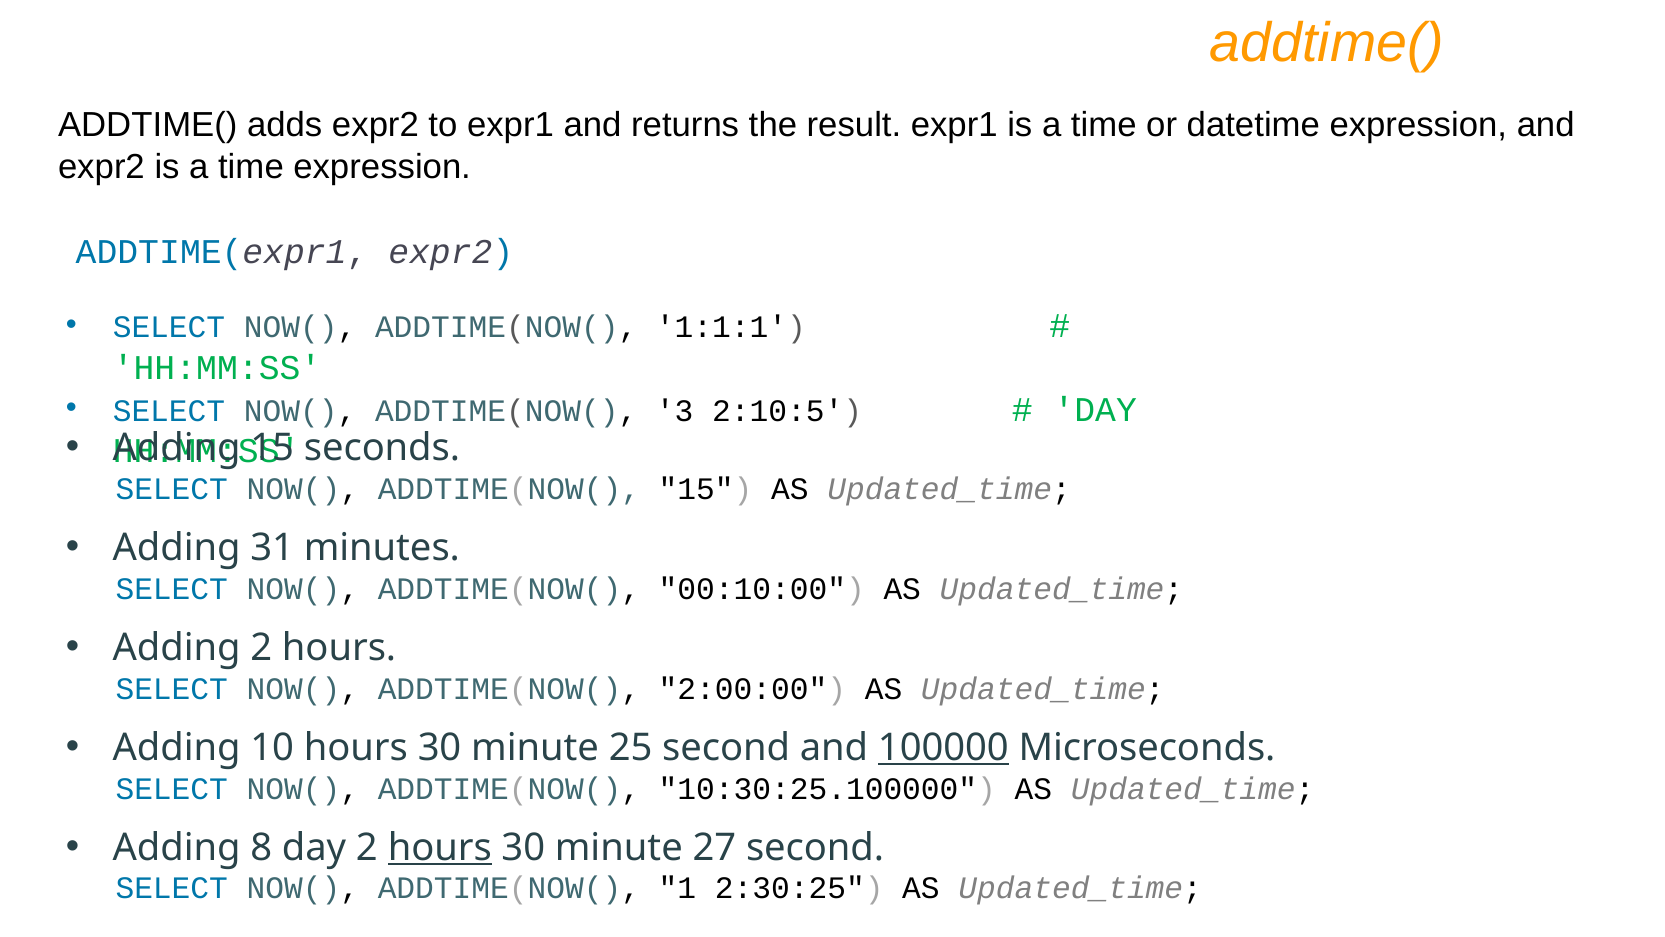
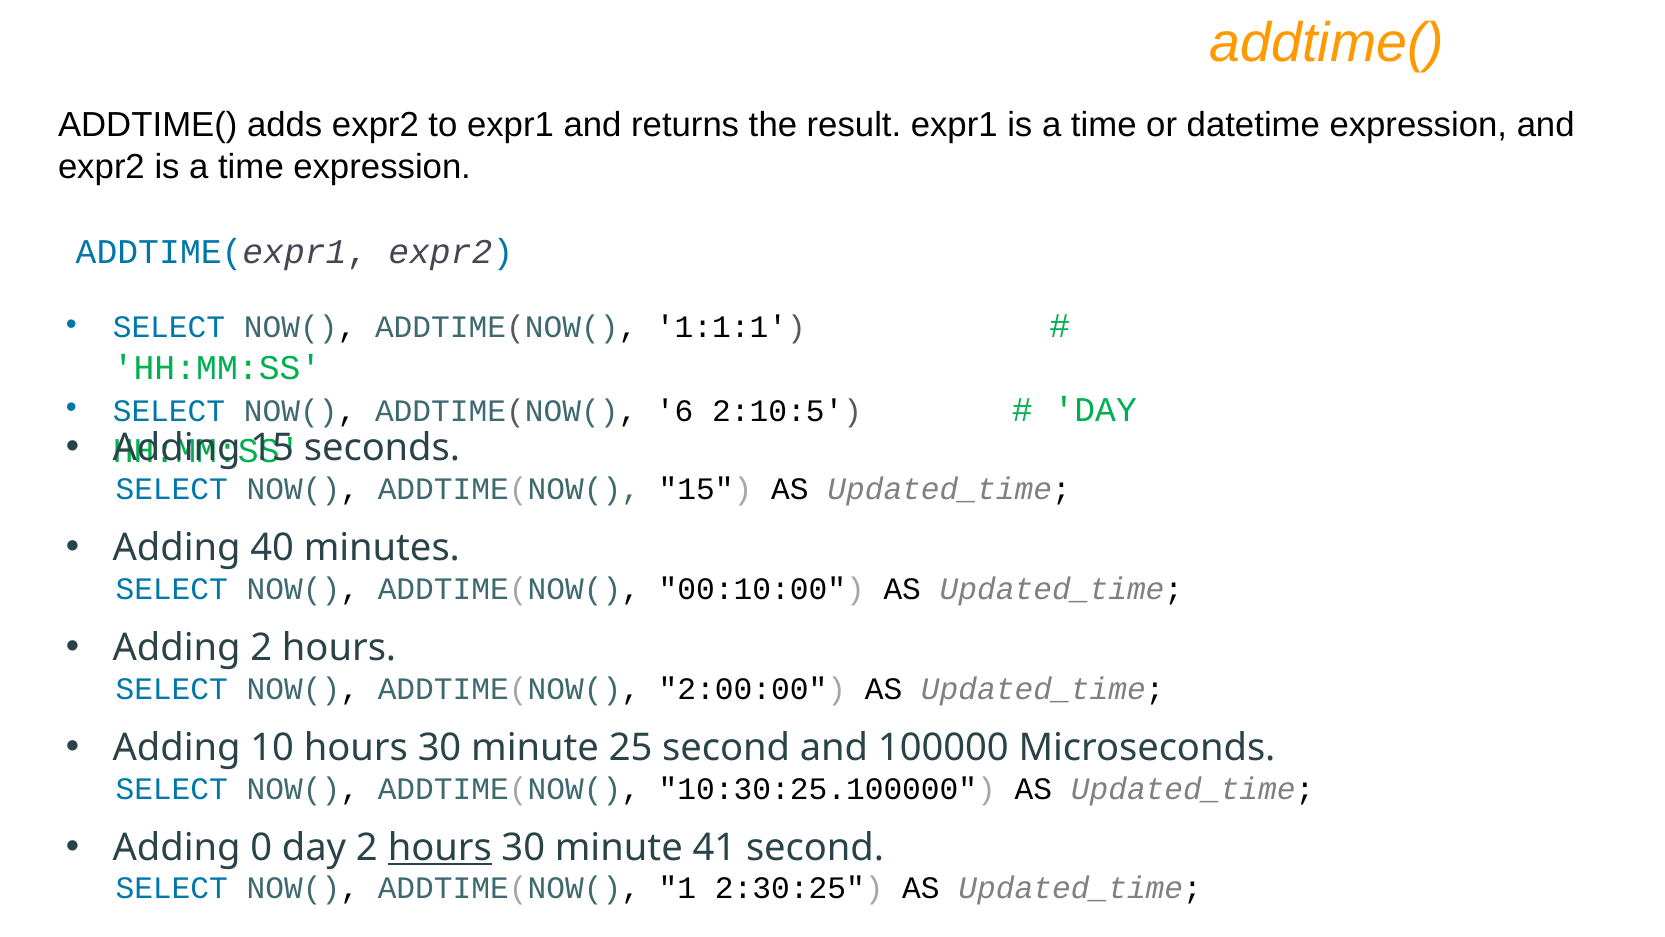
3: 3 -> 6 (675, 411)
31: 31 -> 40 (272, 548)
100000 underline: present -> none (943, 747)
8: 8 -> 0 (261, 847)
27: 27 -> 41 (714, 847)
